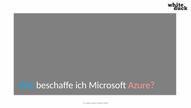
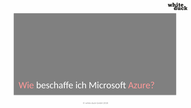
Wie colour: light blue -> pink (26, 85)
